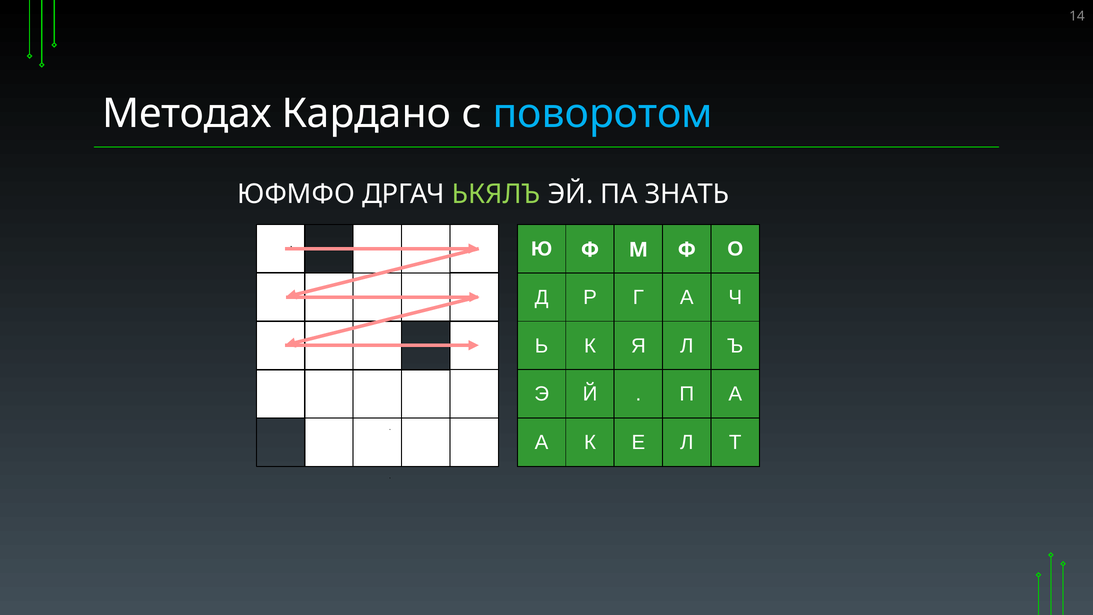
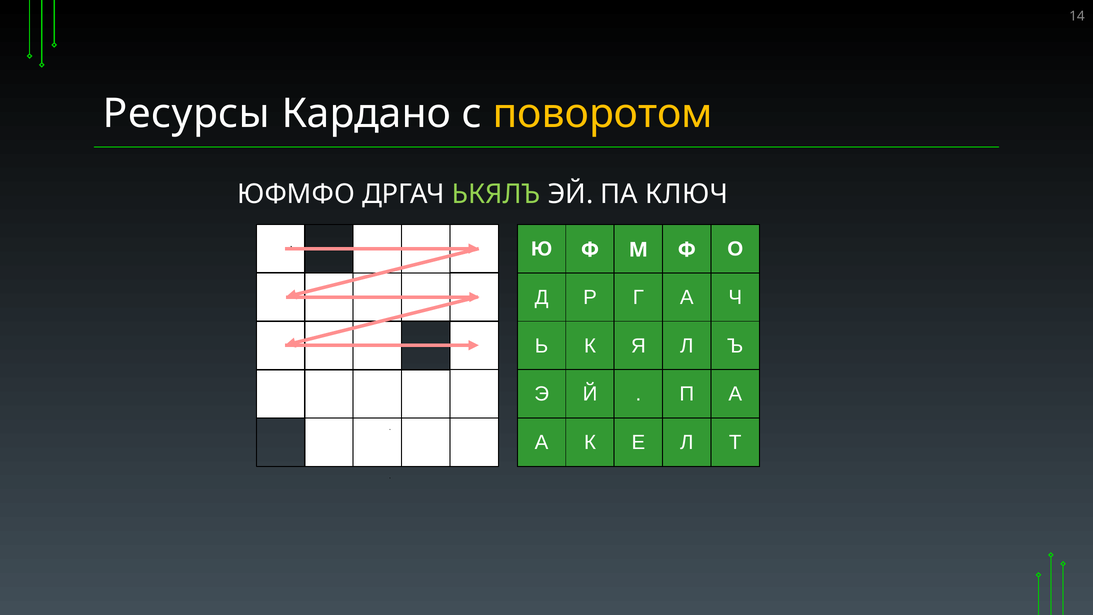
Методах: Методах -> Ресурсы (187, 114)
поворотом colour: light blue -> yellow (603, 114)
ЗНАТЬ: ЗНАТЬ -> КЛЮЧ (687, 194)
